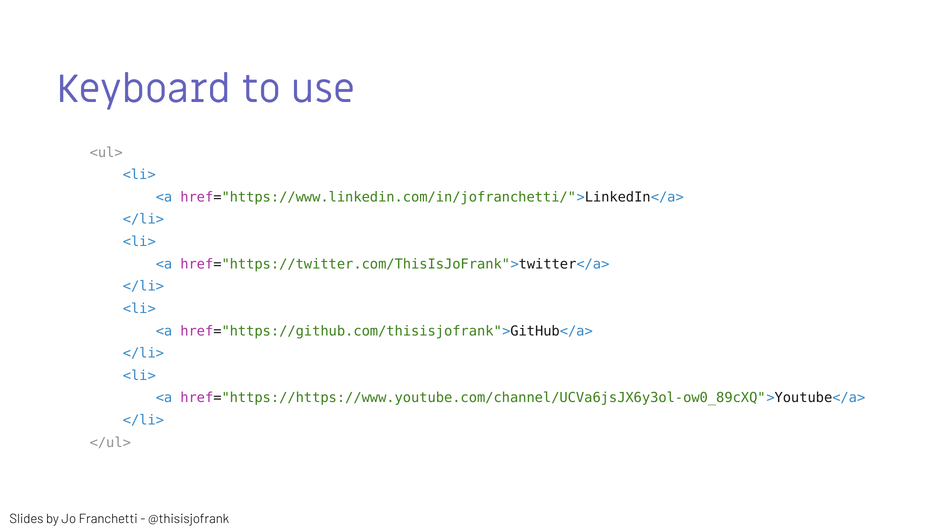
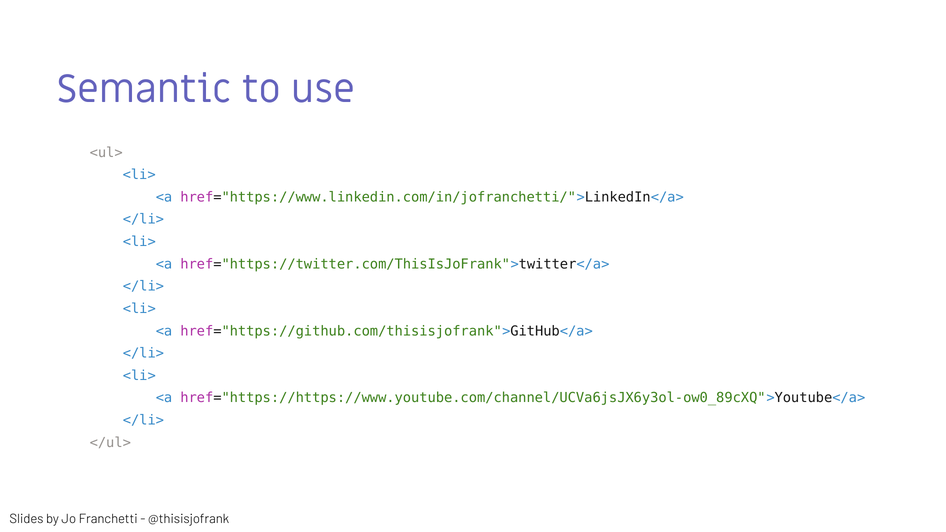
Keyboard: Keyboard -> Semantic (144, 89)
